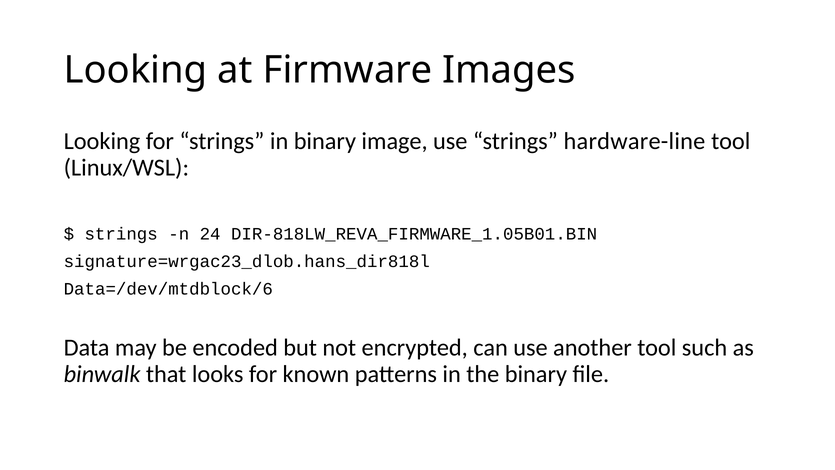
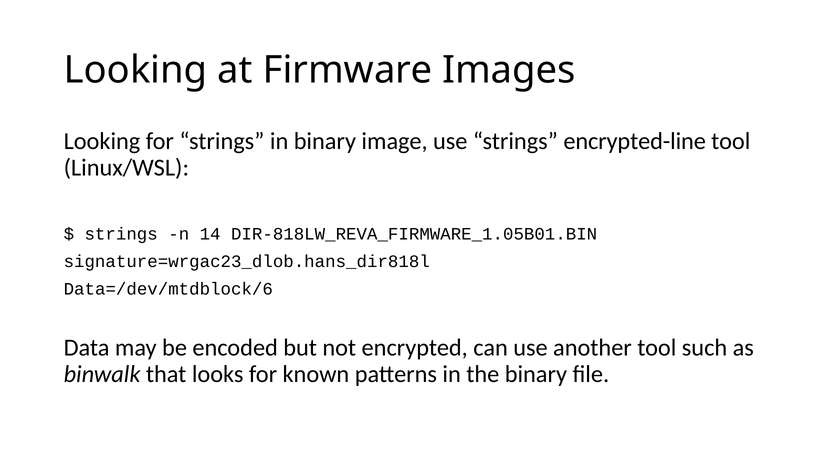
hardware-line: hardware-line -> encrypted-line (635, 141)
24: 24 -> 14 (210, 234)
